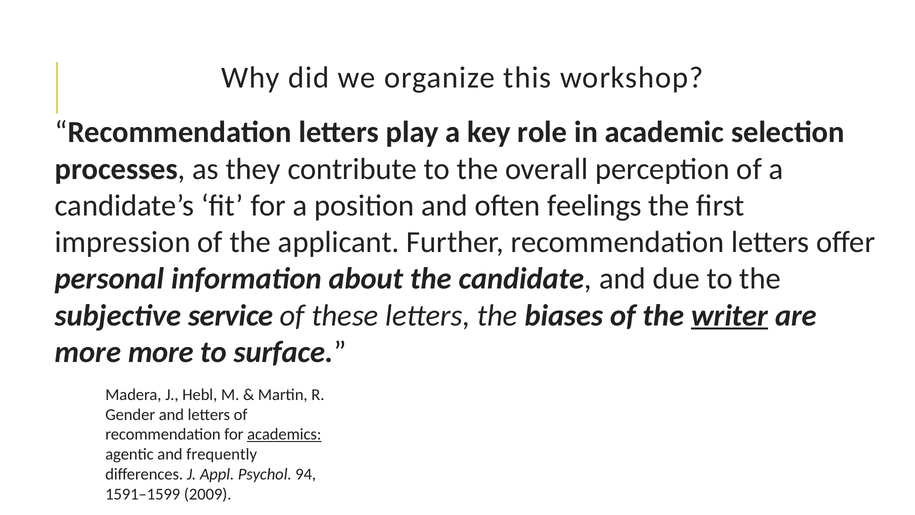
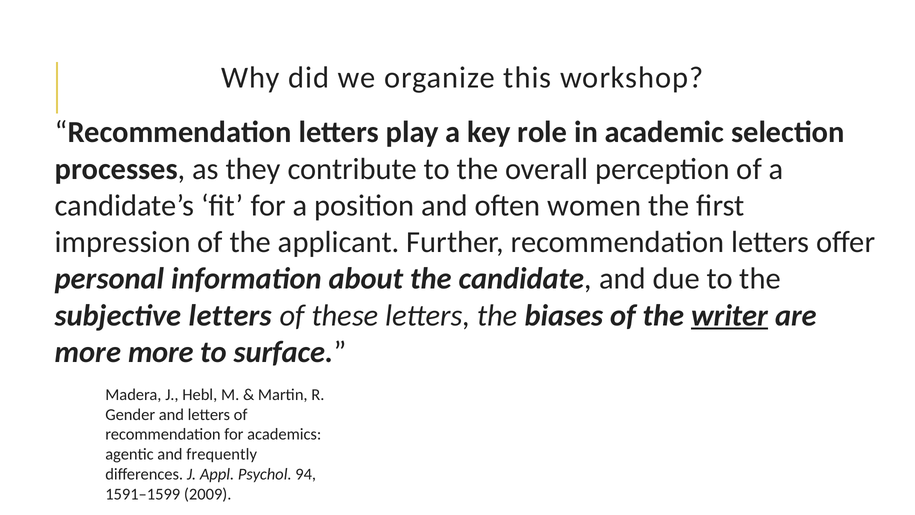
feelings: feelings -> women (594, 205)
subjective service: service -> letters (230, 315)
academics underline: present -> none (284, 434)
